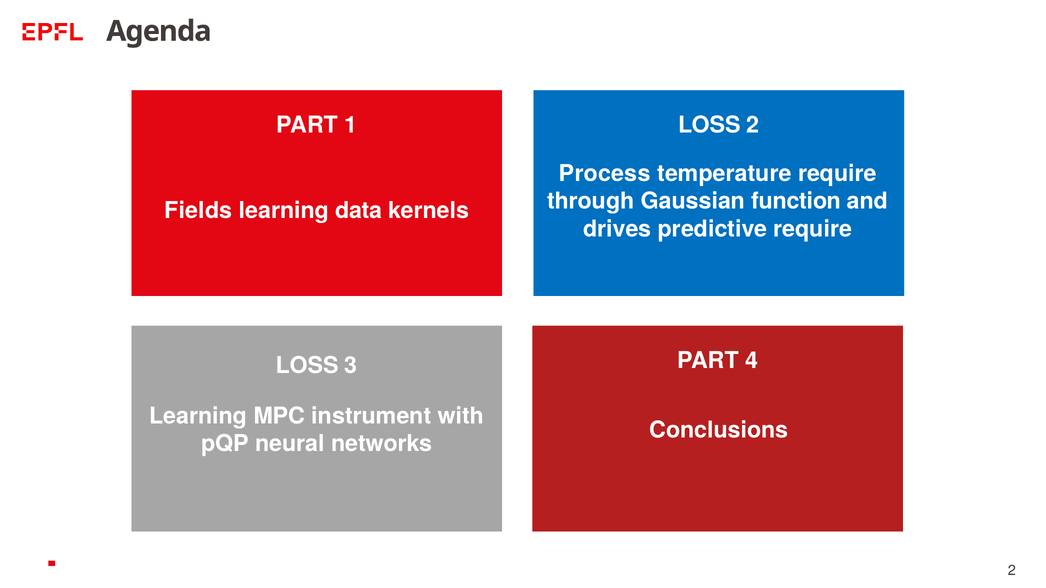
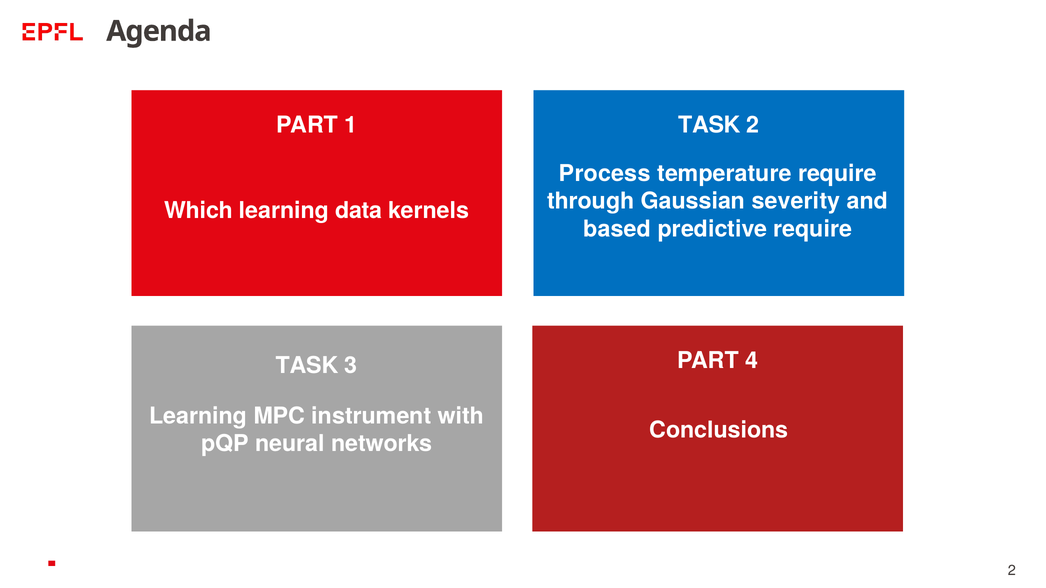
1 LOSS: LOSS -> TASK (709, 125)
function: function -> severity (796, 201)
Fields: Fields -> Which (199, 211)
drives: drives -> based (617, 229)
LOSS: LOSS -> TASK (307, 366)
